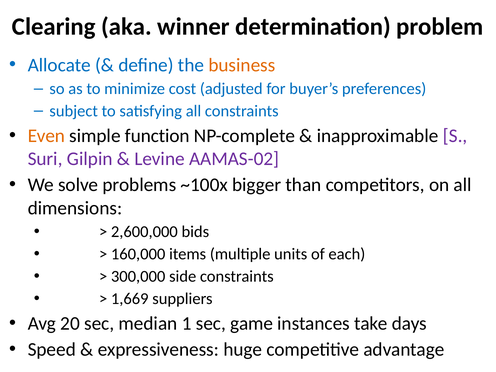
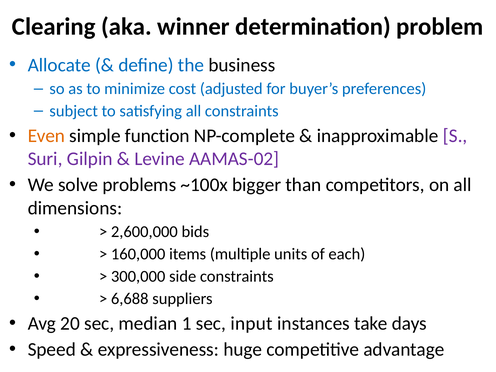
business colour: orange -> black (242, 65)
1,669: 1,669 -> 6,688 (130, 299)
game: game -> input (251, 323)
